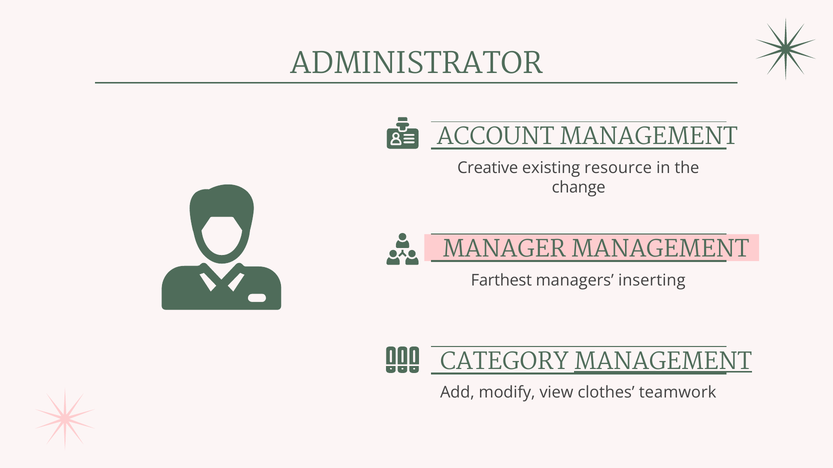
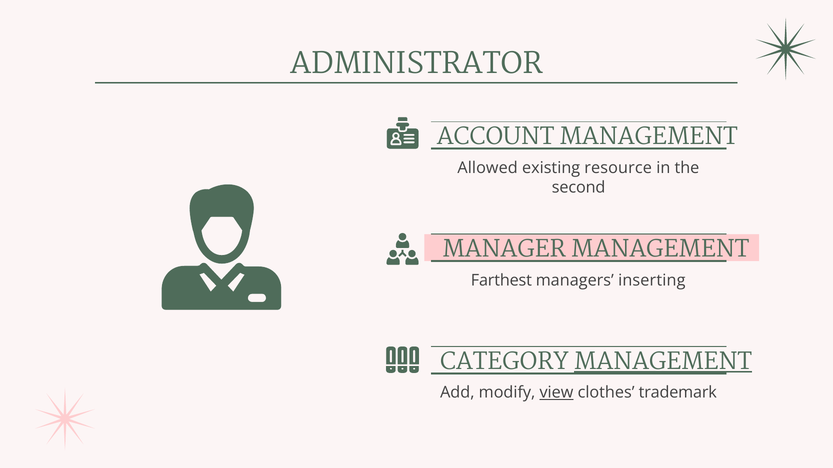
Creative: Creative -> Allowed (488, 168)
change: change -> second (579, 187)
view underline: none -> present (556, 393)
teamwork: teamwork -> trademark (678, 393)
